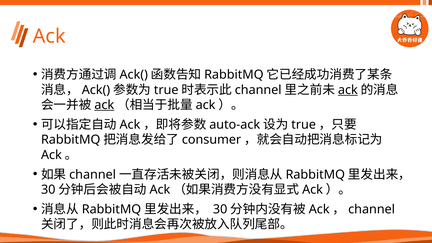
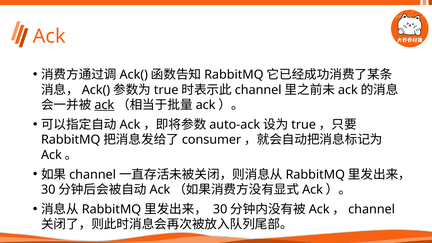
ack underline: present -> none (348, 90)
